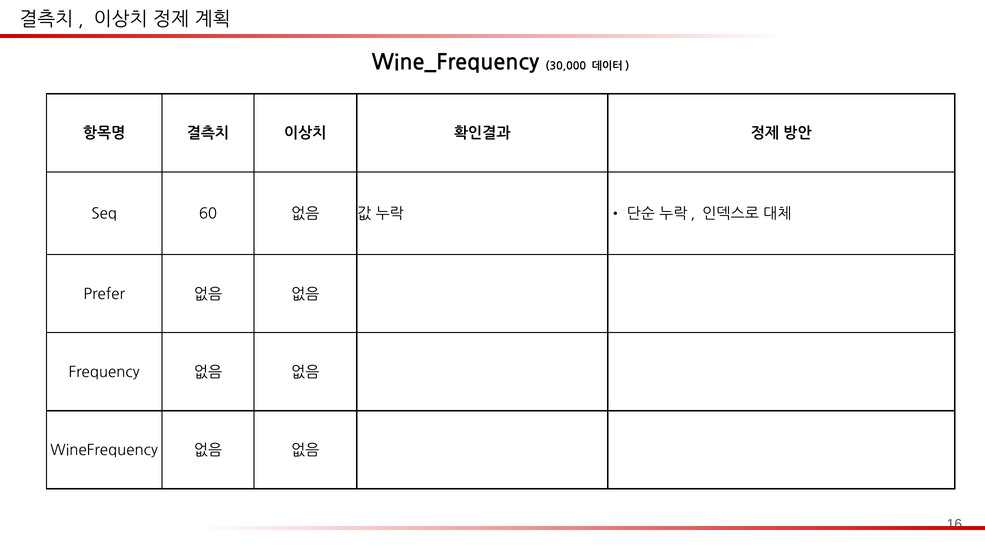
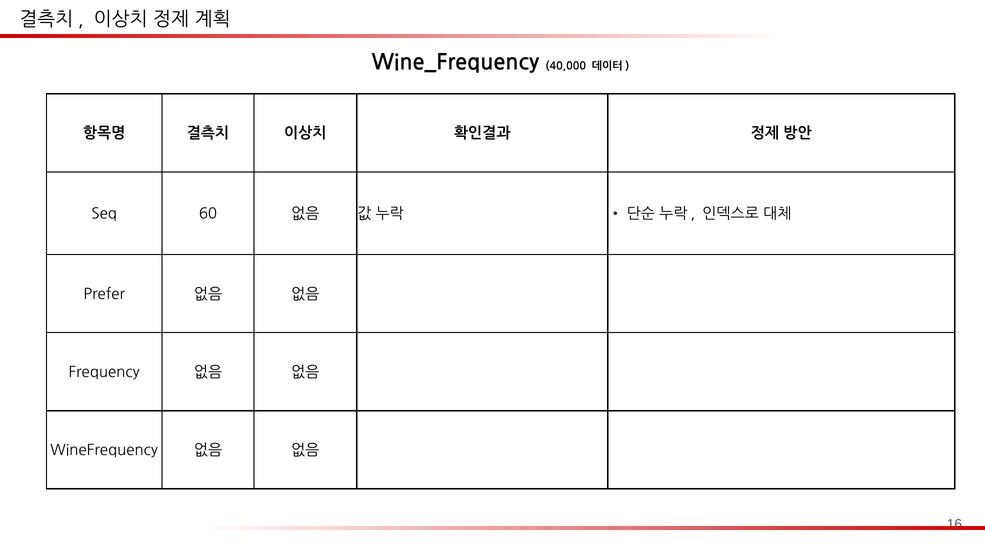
30,000: 30,000 -> 40,000 (566, 66)
